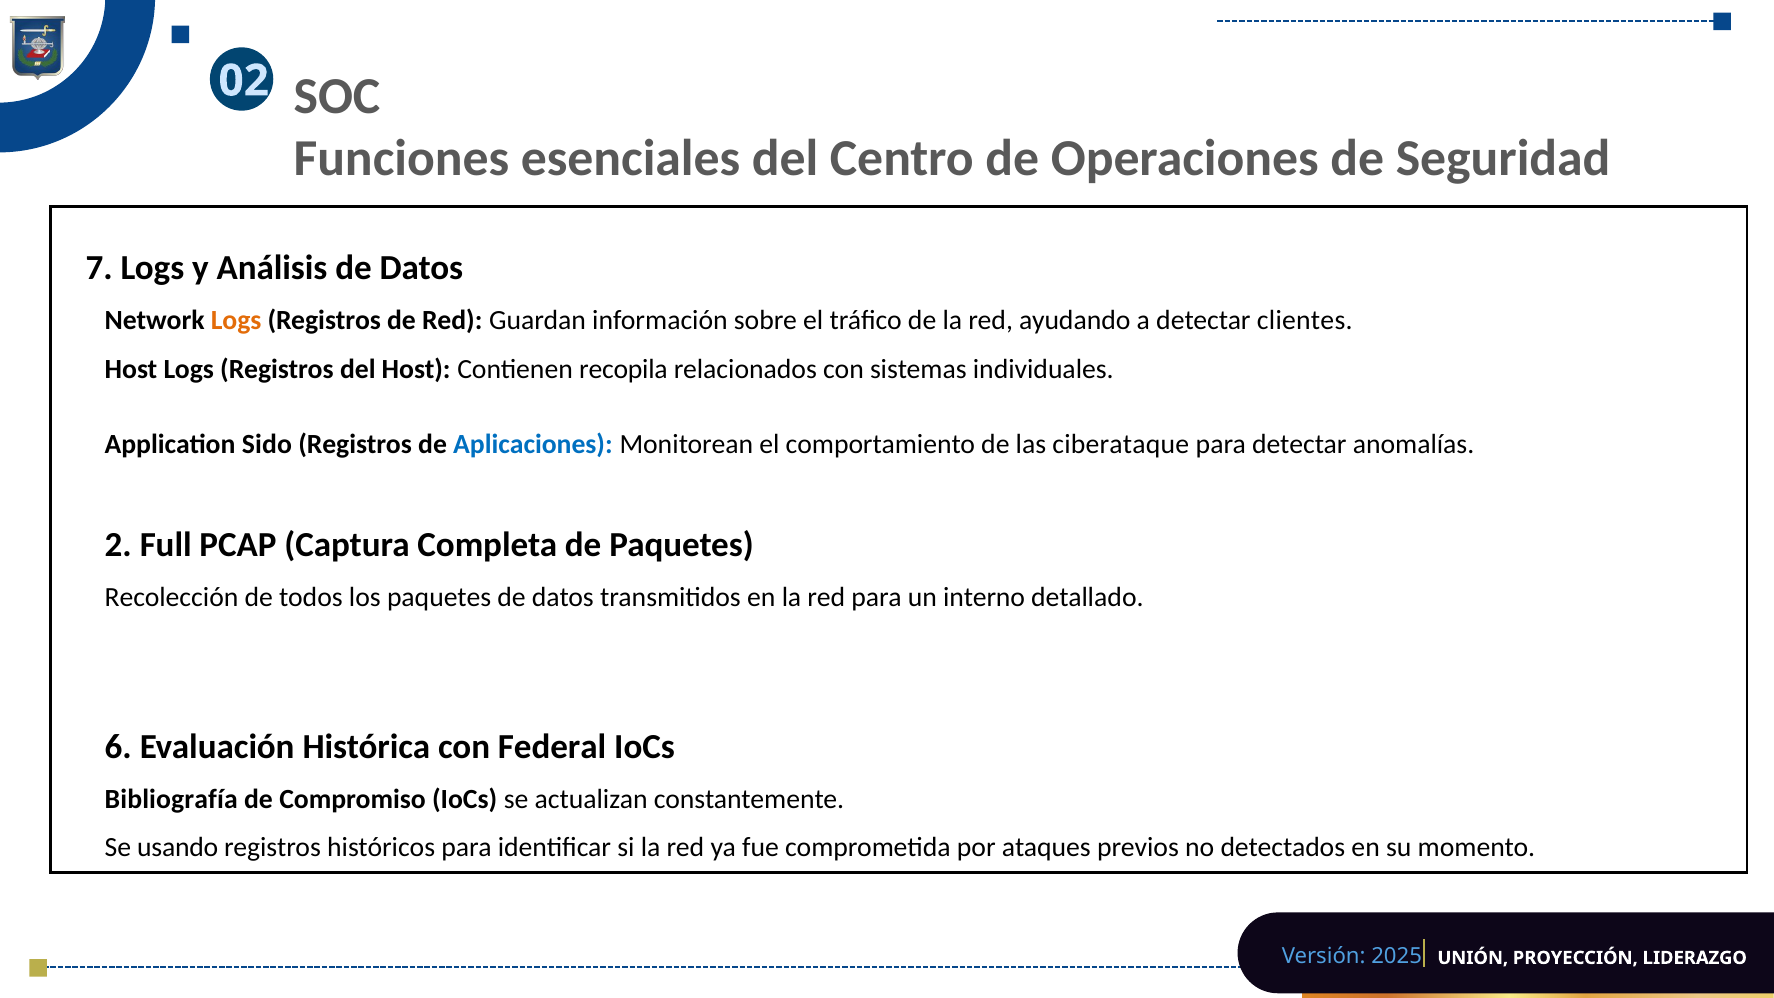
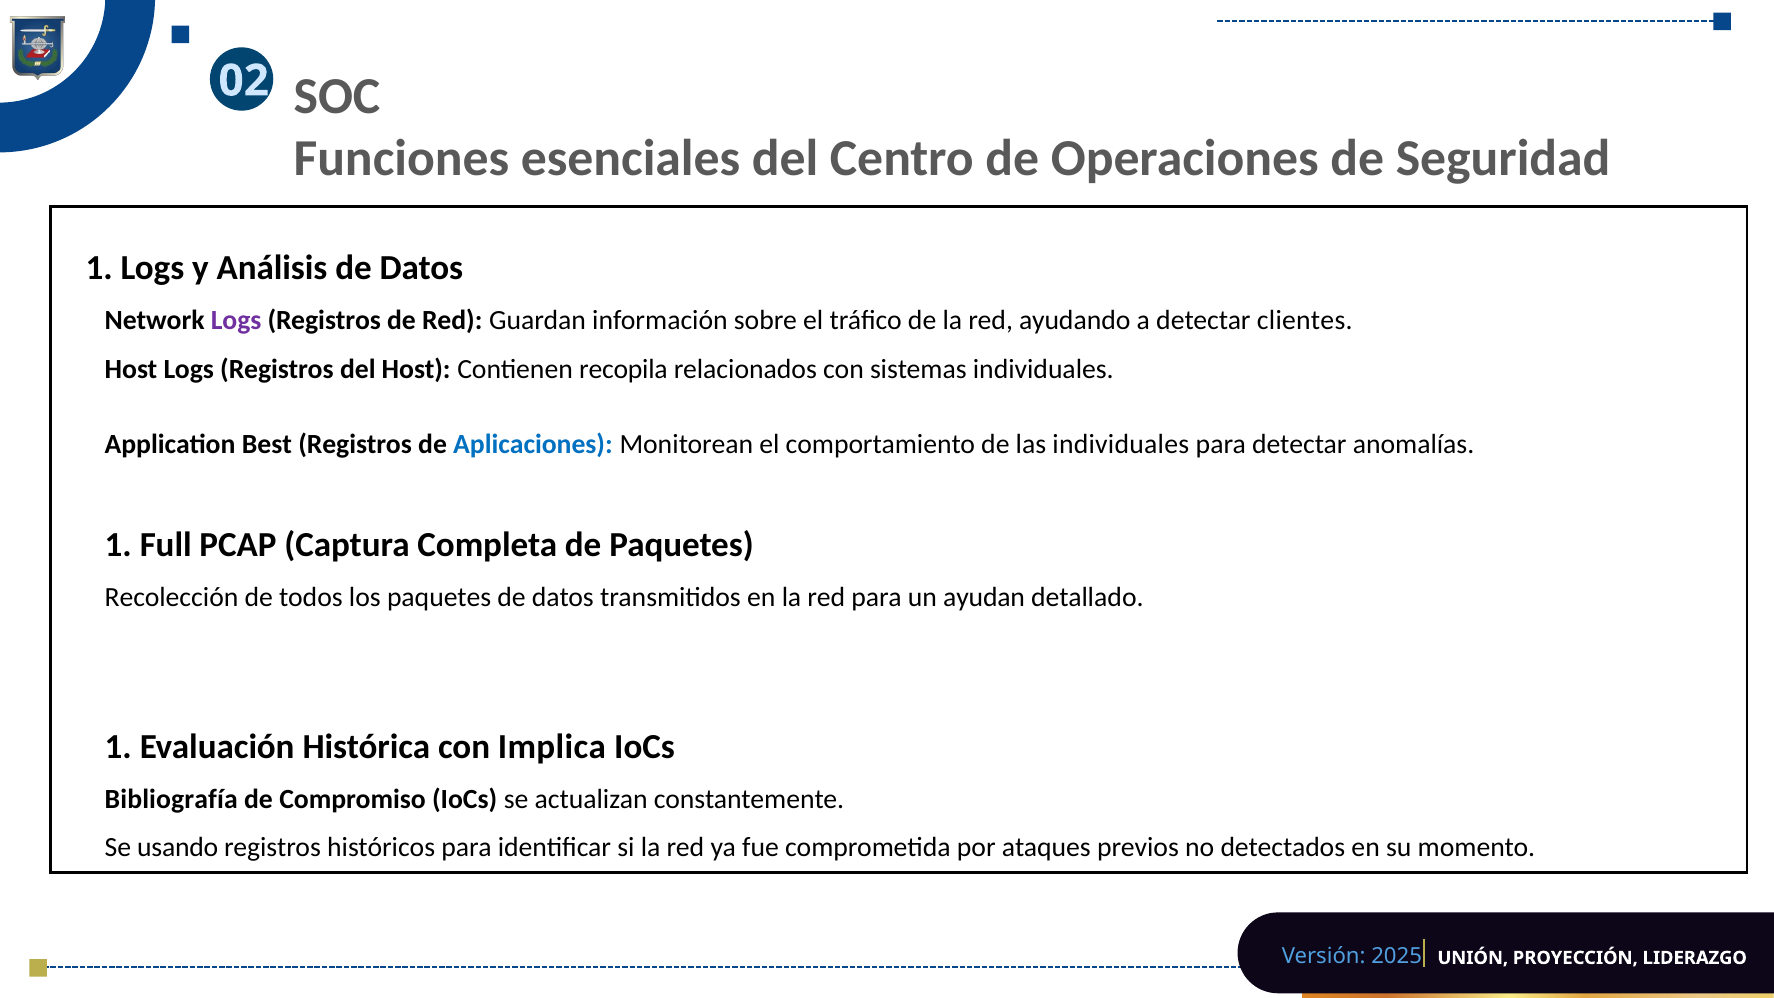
7: 7 -> 1 (99, 268)
Logs colour: orange -> purple (236, 321)
Sido: Sido -> Best (267, 445)
las ciberataque: ciberataque -> individuales (1121, 445)
2: 2 -> 1 (118, 545)
interno: interno -> ayudan (984, 597)
6: 6 -> 1 (118, 747)
Federal: Federal -> Implica (552, 747)
